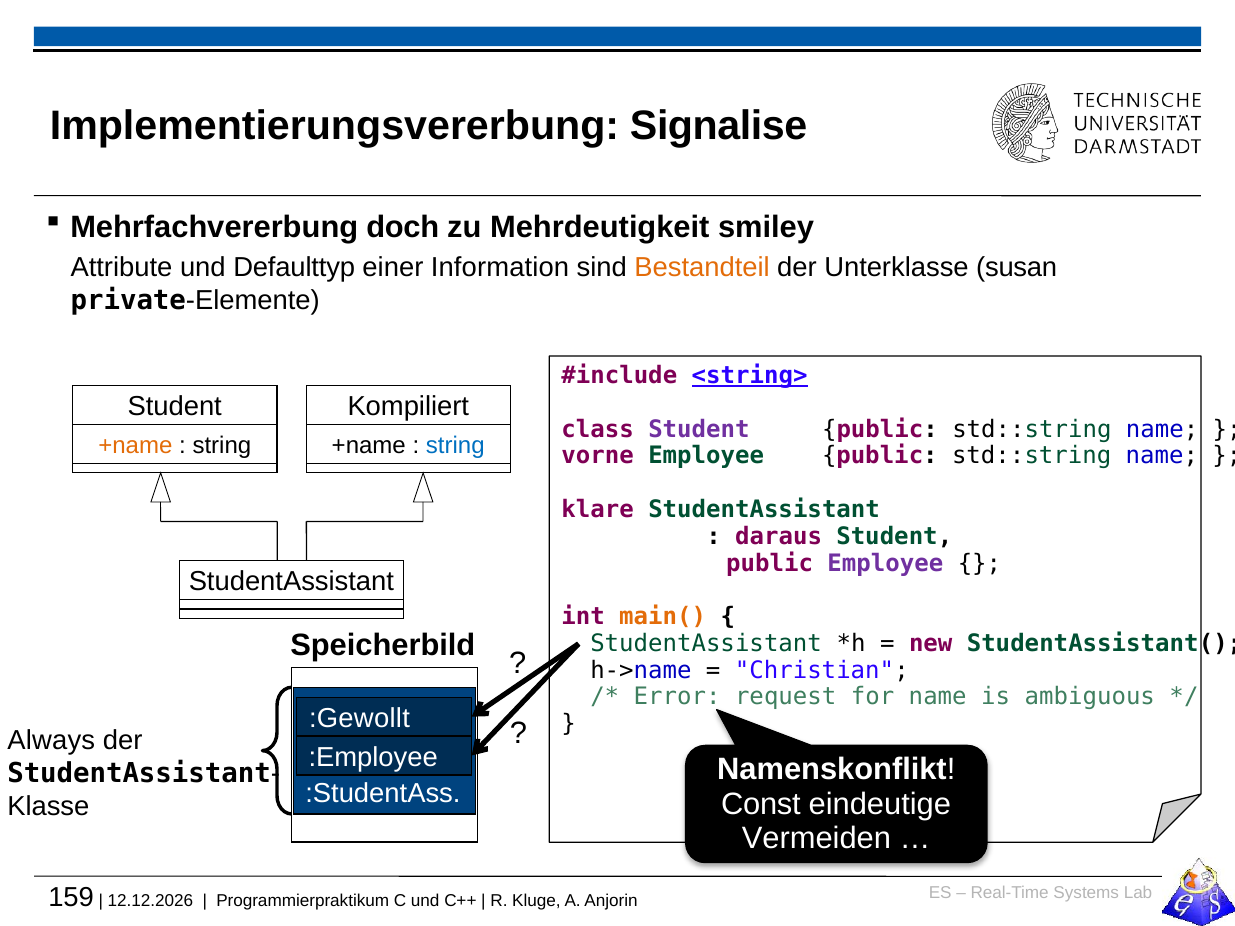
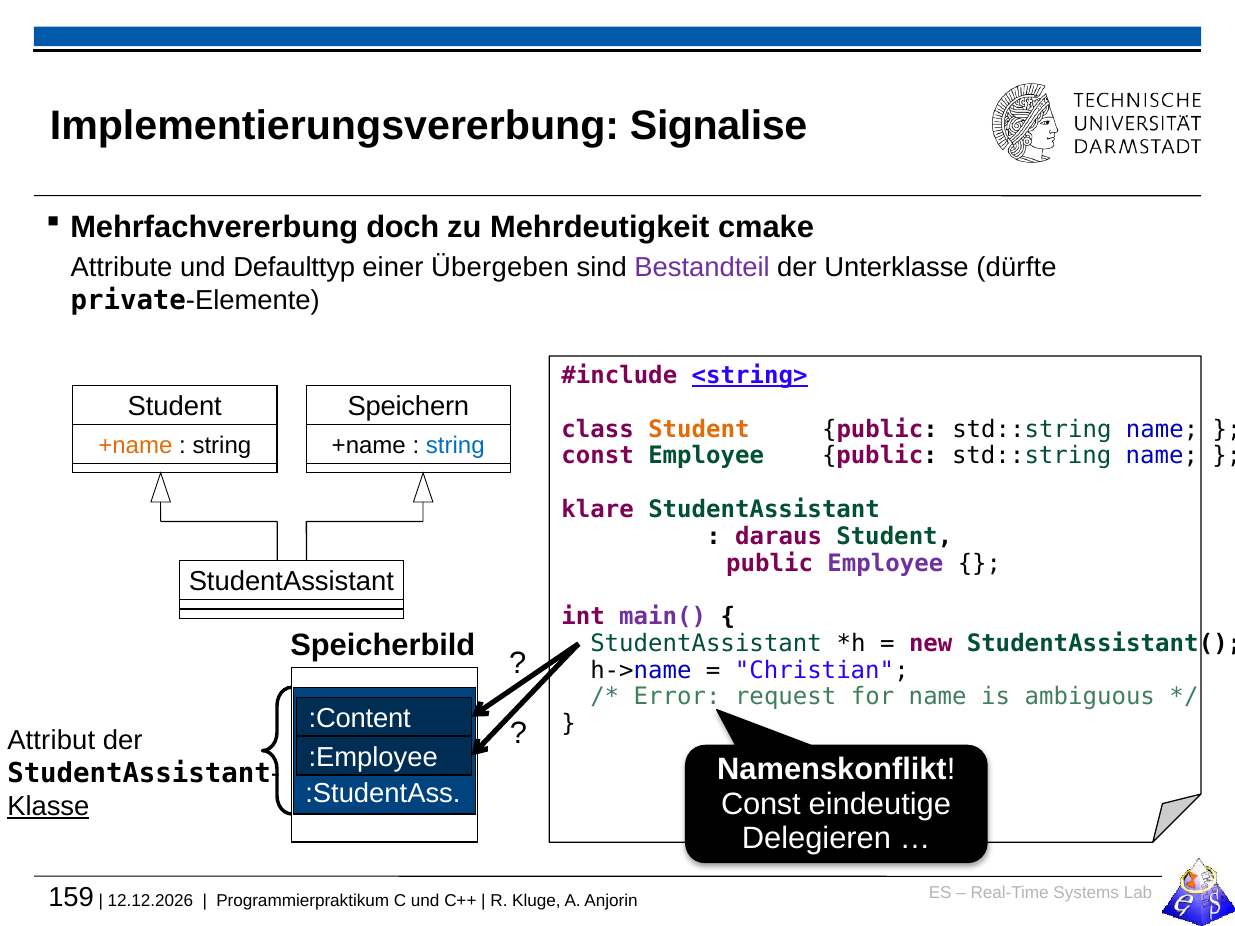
smiley: smiley -> cmake (766, 227)
Information: Information -> Übergeben (500, 268)
Bestandteil colour: orange -> purple (702, 268)
susan: susan -> dürfte (1016, 268)
Kompiliert: Kompiliert -> Speichern (408, 407)
Student colour: purple -> orange (699, 429)
vorne: vorne -> const (598, 456)
main( colour: orange -> purple (663, 617)
:Gewollt: :Gewollt -> :Content (360, 719)
Always: Always -> Attribut (51, 741)
Klasse underline: none -> present (48, 807)
Vermeiden: Vermeiden -> Delegieren (816, 839)
